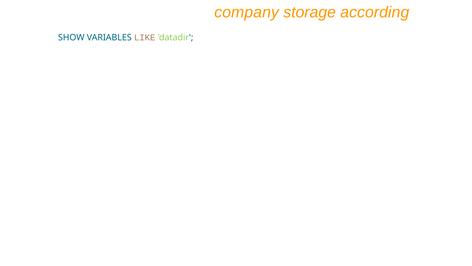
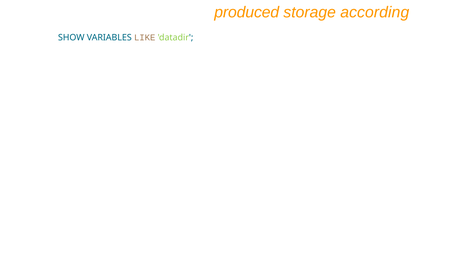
company: company -> produced (247, 12)
